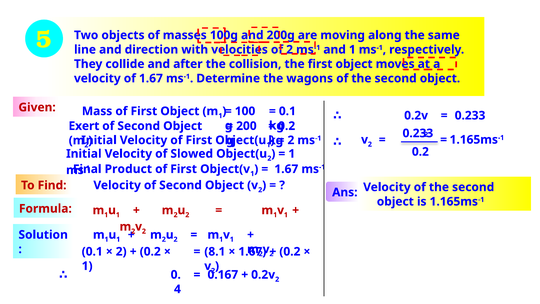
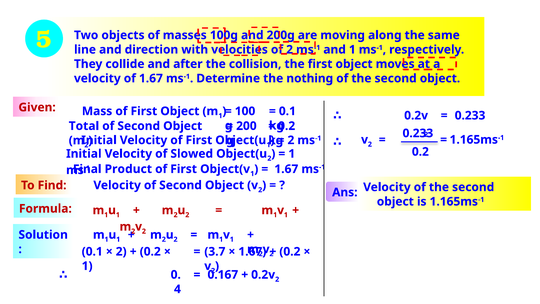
wagons: wagons -> nothing (310, 78)
Exert: Exert -> Total (84, 126)
8.1: 8.1 -> 3.7 (215, 251)
